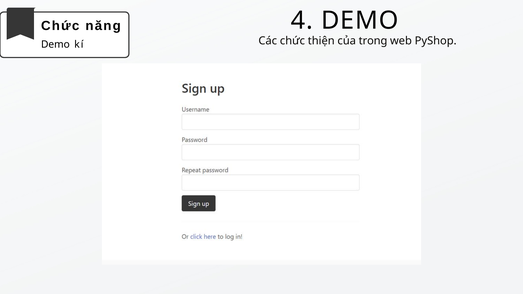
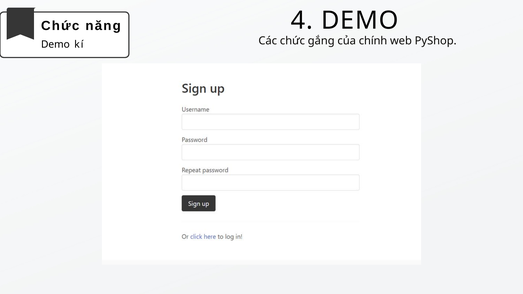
thiện: thiện -> gắng (321, 41)
trong: trong -> chính (373, 41)
